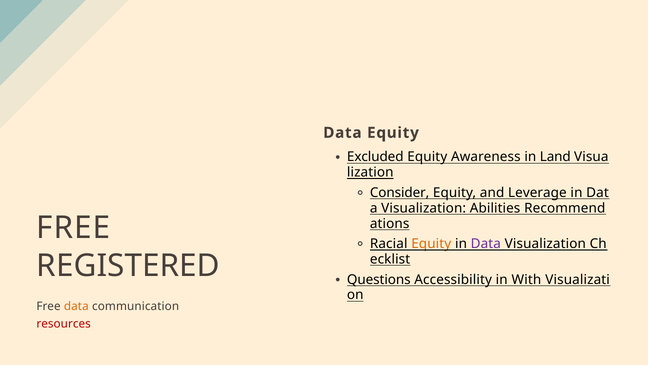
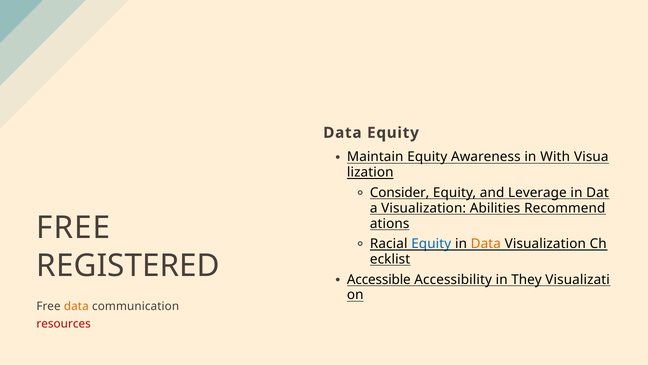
Excluded: Excluded -> Maintain (375, 157)
Land: Land -> With (555, 157)
Equity colour: orange -> blue (431, 244)
Data colour: purple -> orange (486, 244)
Questions: Questions -> Accessible (379, 279)
With: With -> They (526, 279)
